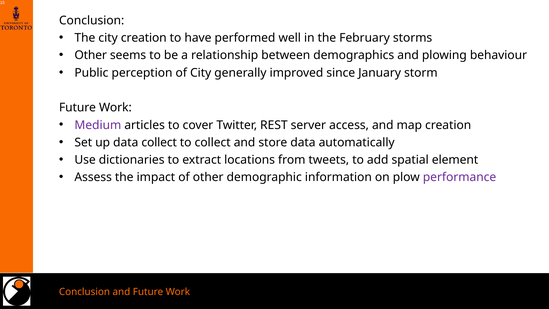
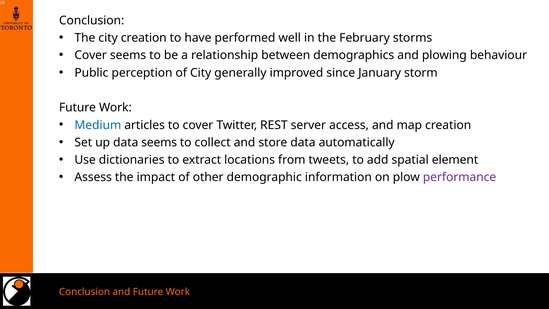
Other: Other -> Cover (91, 55)
Medium colour: purple -> blue (98, 125)
data collect: collect -> seems (159, 142)
